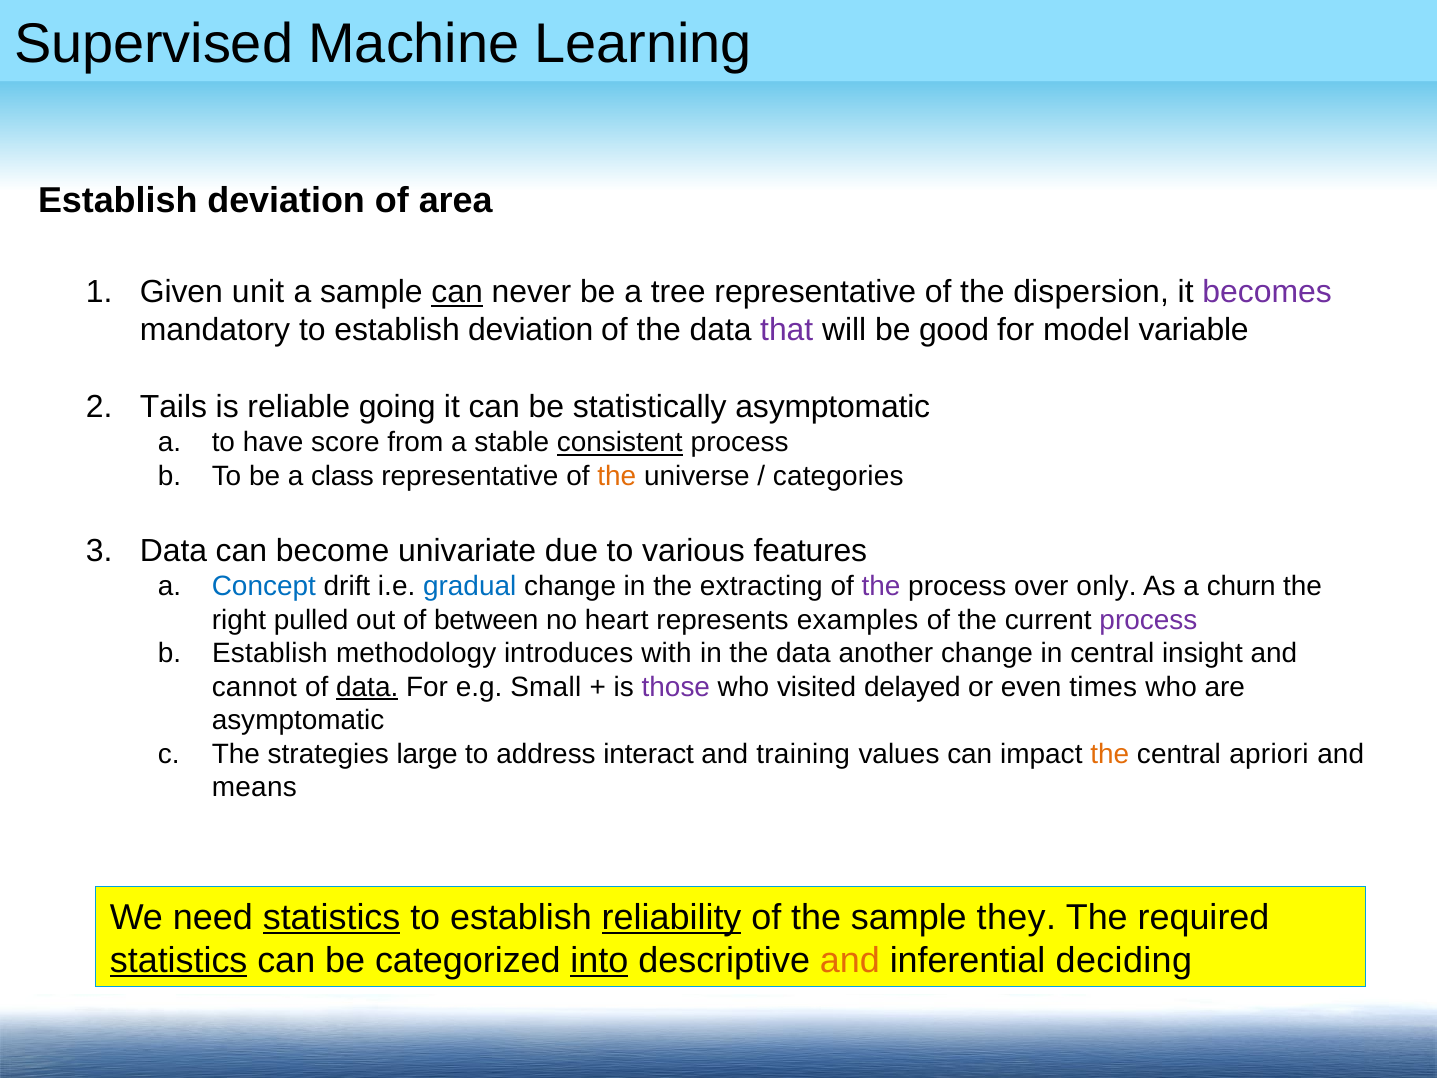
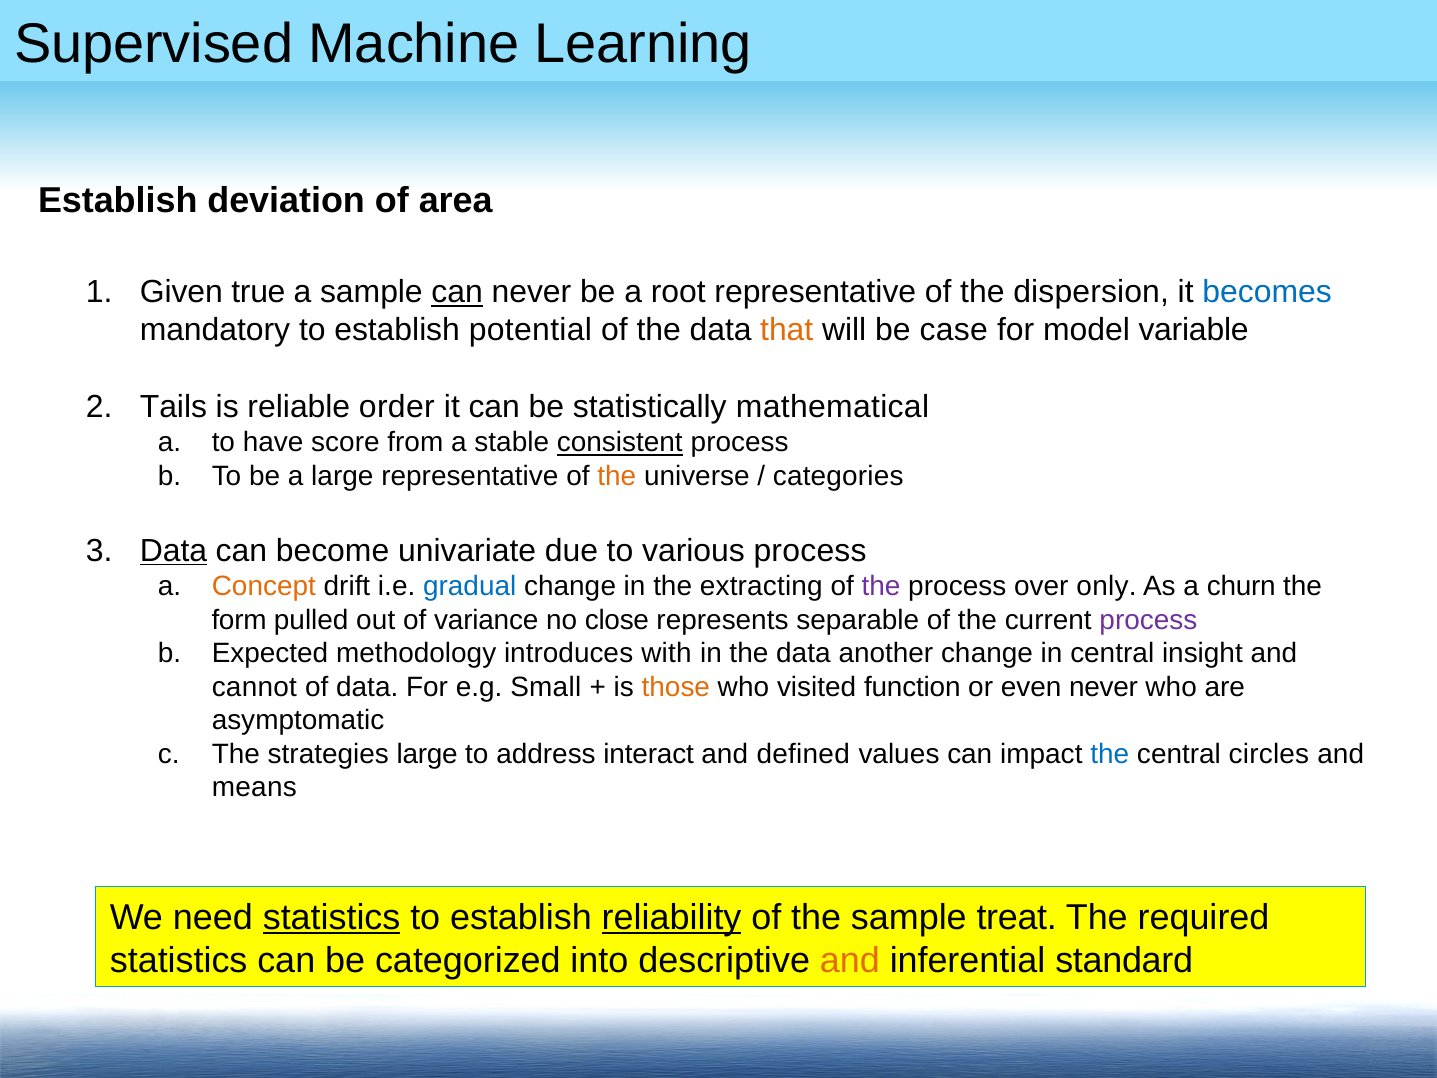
unit: unit -> true (258, 292)
tree: tree -> root (678, 292)
becomes colour: purple -> blue (1267, 292)
to establish deviation: deviation -> potential (530, 330)
that colour: purple -> orange (787, 330)
good: good -> case (954, 330)
going: going -> order (397, 407)
statistically asymptomatic: asymptomatic -> mathematical (833, 407)
a class: class -> large (342, 476)
Data underline: none -> present (173, 551)
various features: features -> process (810, 551)
Concept colour: blue -> orange (264, 586)
right: right -> form (239, 620)
between: between -> variance (486, 620)
heart: heart -> close (617, 620)
examples: examples -> separable (858, 620)
Establish: Establish -> Expected (270, 653)
data underline: present -> none (367, 687)
those colour: purple -> orange (676, 687)
delayed: delayed -> function (912, 687)
even times: times -> never (1104, 687)
training: training -> defined (803, 754)
the colour: orange -> blue (1110, 754)
apriori: apriori -> circles (1269, 754)
they: they -> treat (1017, 917)
statistics underline: present -> none (179, 960)
into underline: present -> none (599, 960)
deciding: deciding -> standard (1124, 960)
